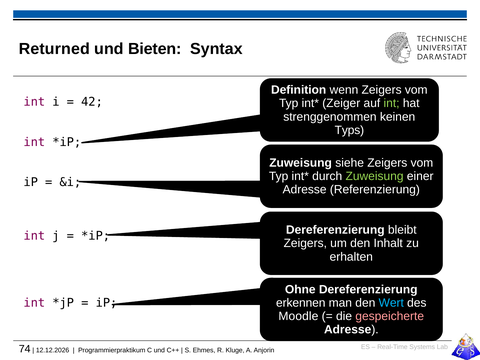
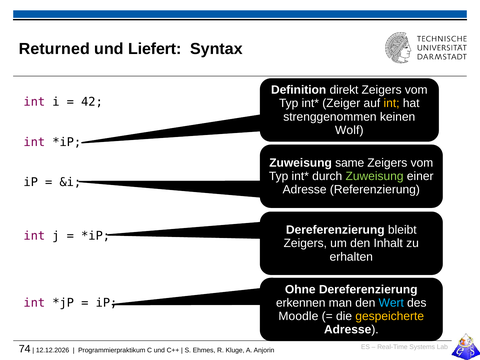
Bieten: Bieten -> Liefert (155, 49)
wenn: wenn -> direkt (344, 90)
int colour: light green -> yellow (392, 103)
Typs: Typs -> Wolf (349, 130)
siehe: siehe -> same (350, 163)
gespeicherte colour: pink -> yellow (390, 316)
